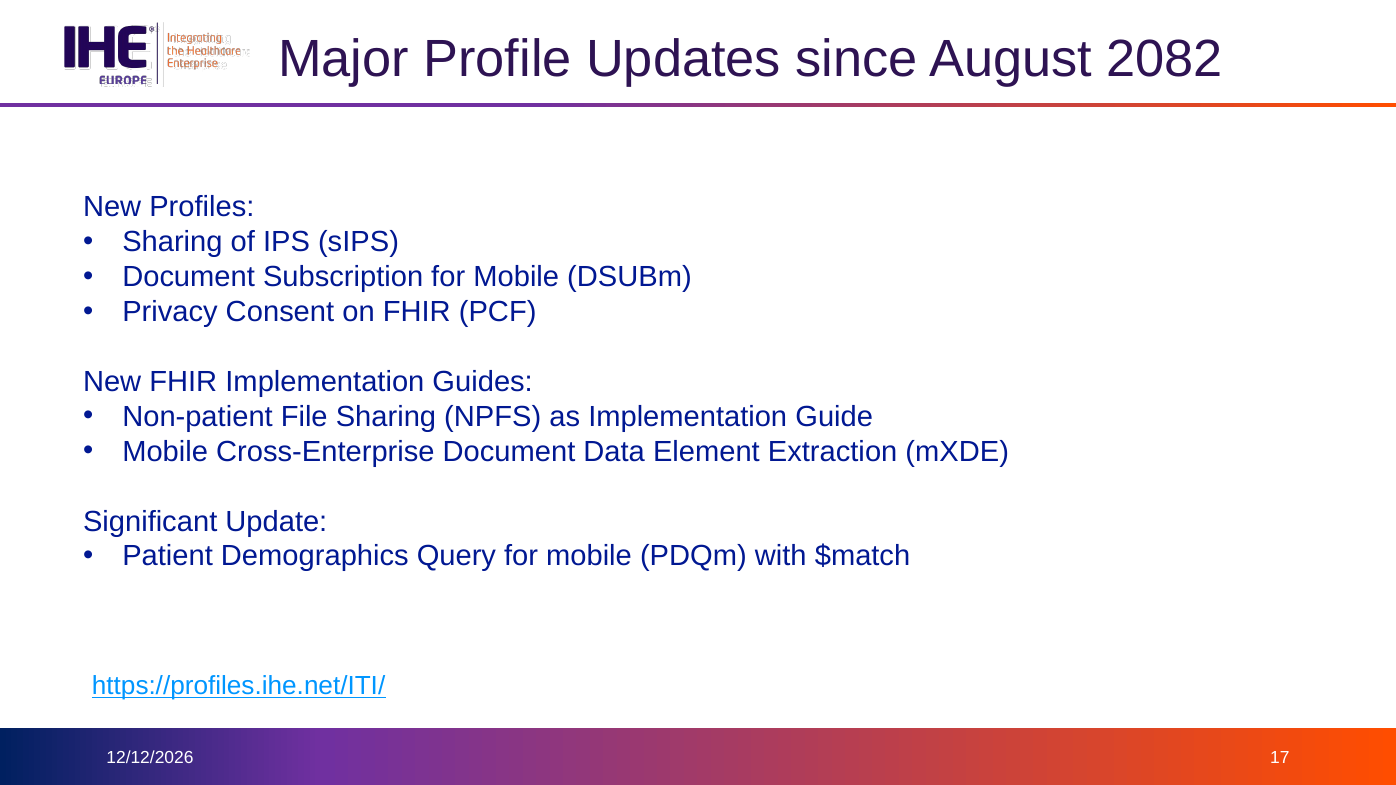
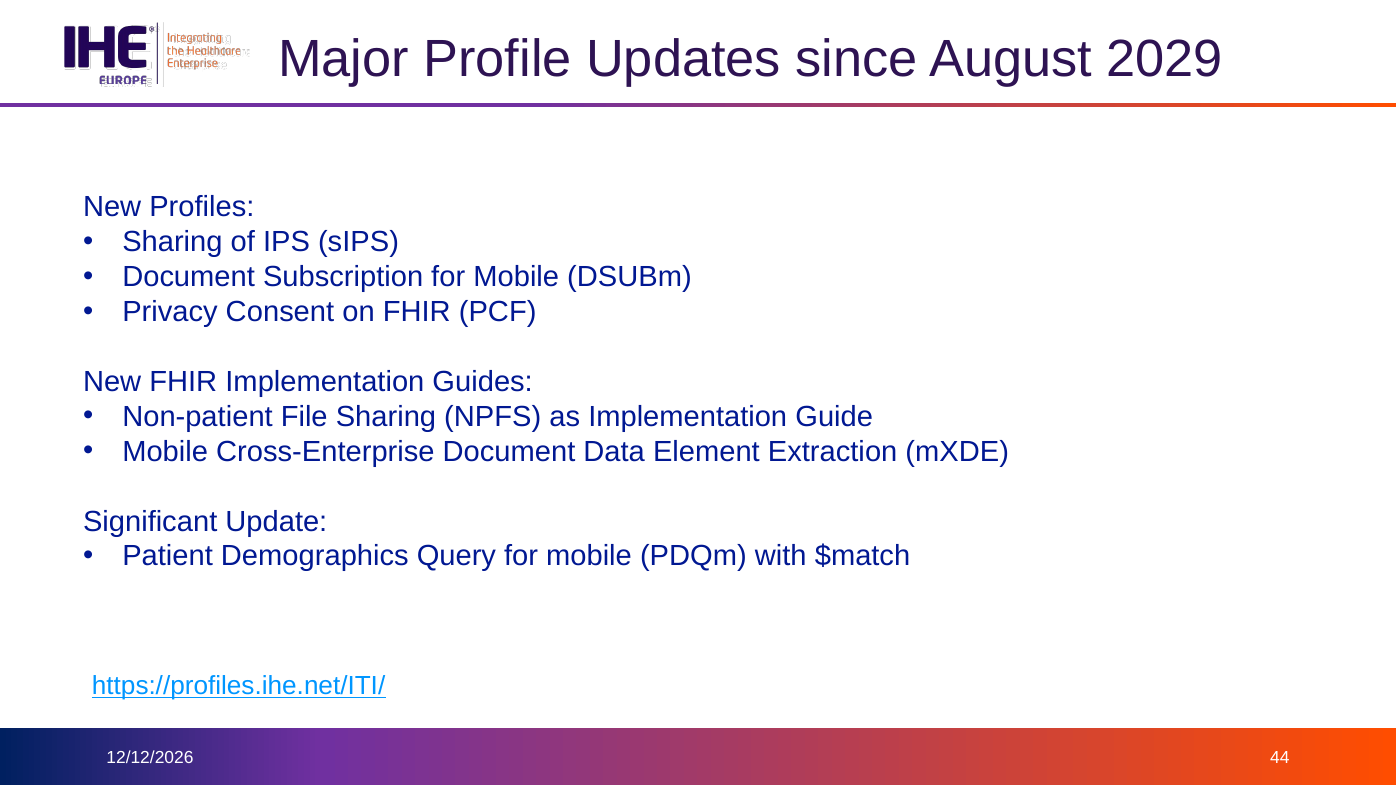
2082: 2082 -> 2029 (1165, 59)
17: 17 -> 44 (1280, 758)
